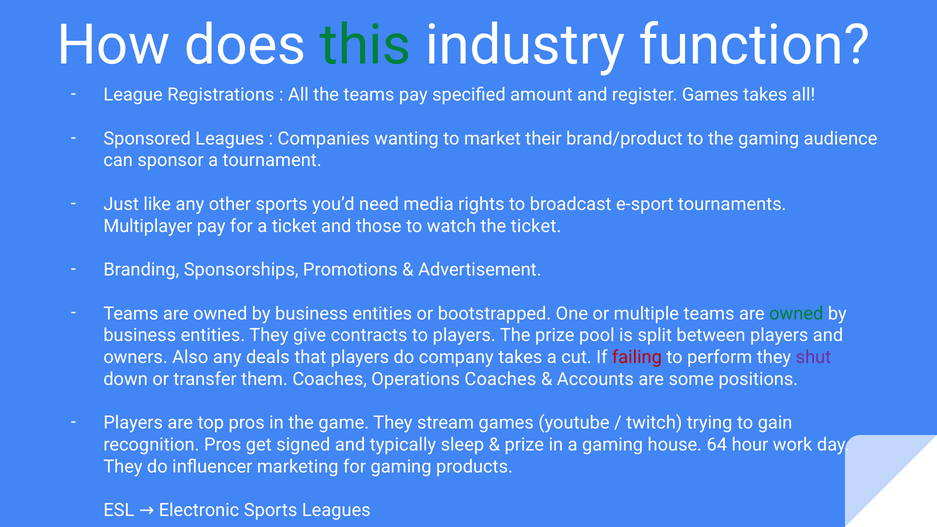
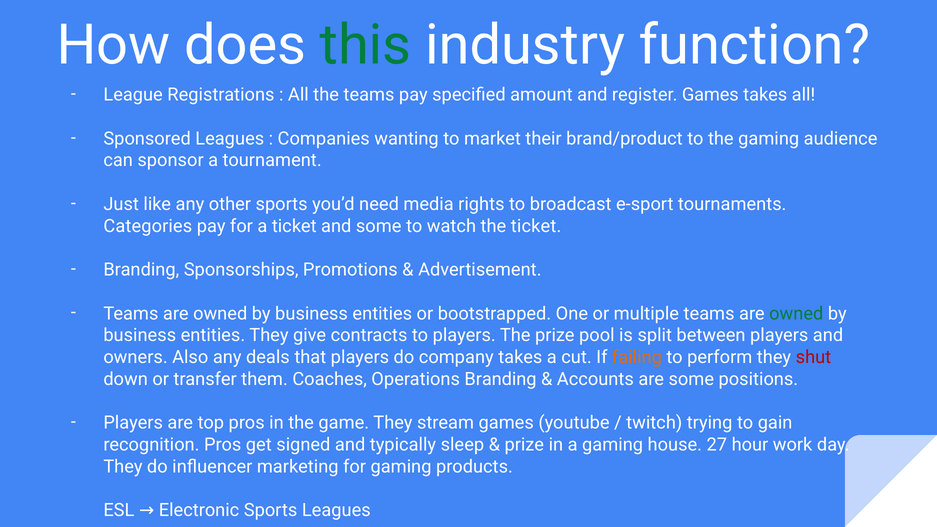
Multiplayer: Multiplayer -> Categories (148, 226)
and those: those -> some (379, 226)
failing colour: red -> orange (637, 357)
shut colour: purple -> red (813, 357)
Operations Coaches: Coaches -> Branding (501, 379)
64: 64 -> 27 (717, 445)
